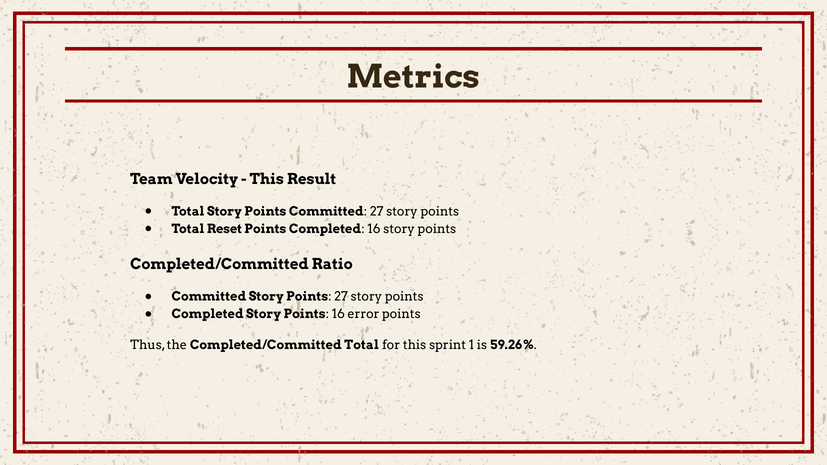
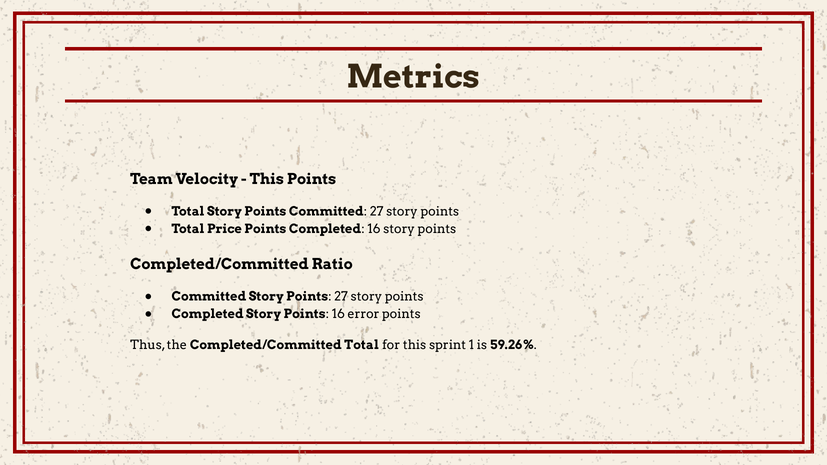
This Result: Result -> Points (312, 179)
Reset: Reset -> Price (224, 229)
